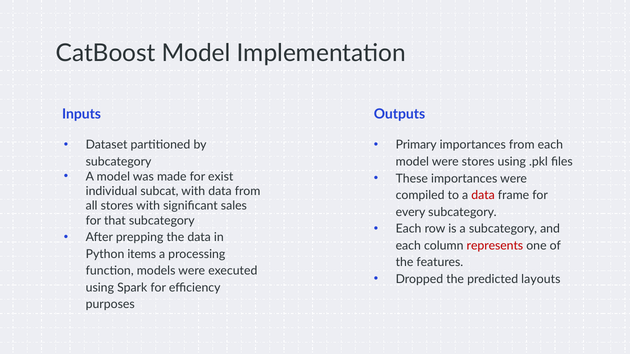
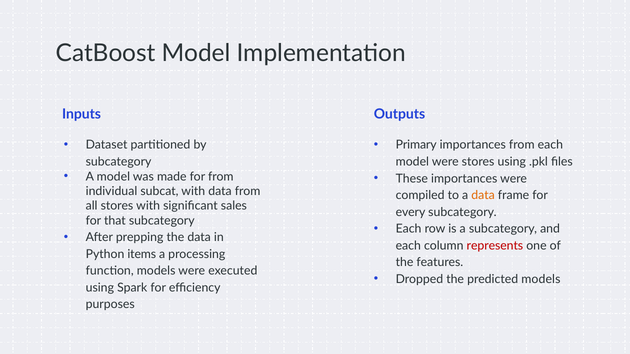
for exist: exist -> from (221, 177)
data colour: red -> orange (483, 196)
predicted layouts: layouts -> models (541, 279)
